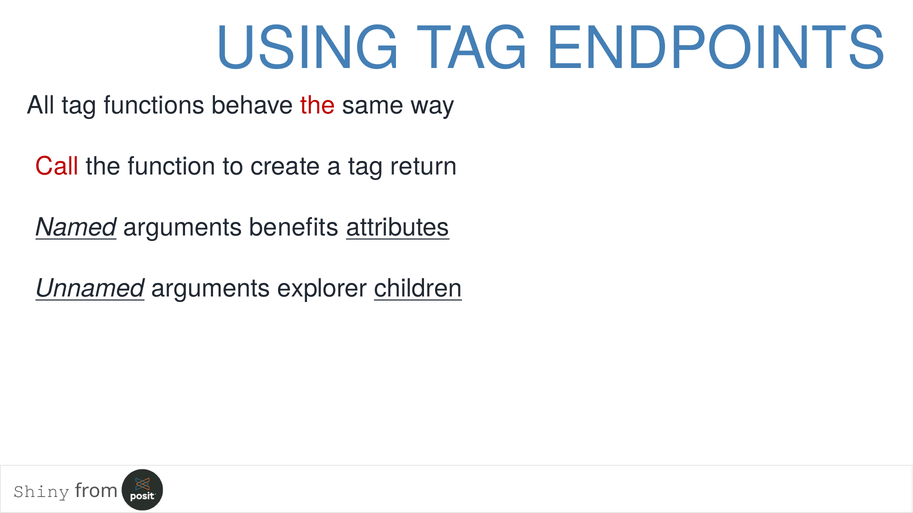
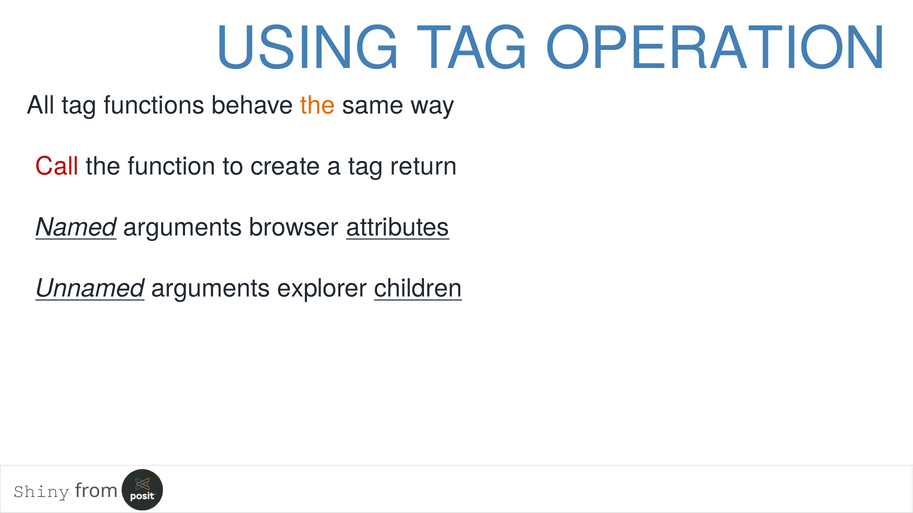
ENDPOINTS: ENDPOINTS -> OPERATION (716, 49)
the colour: red -> orange (318, 105)
benefits: benefits -> browser (294, 228)
